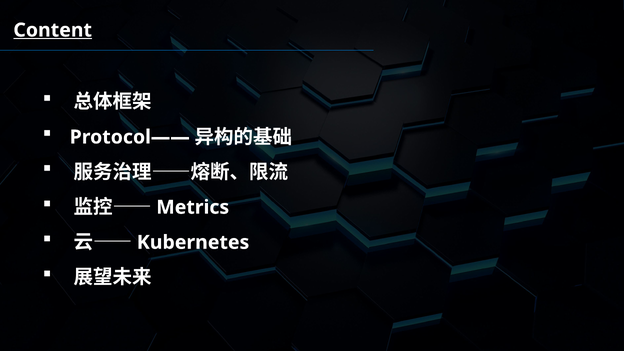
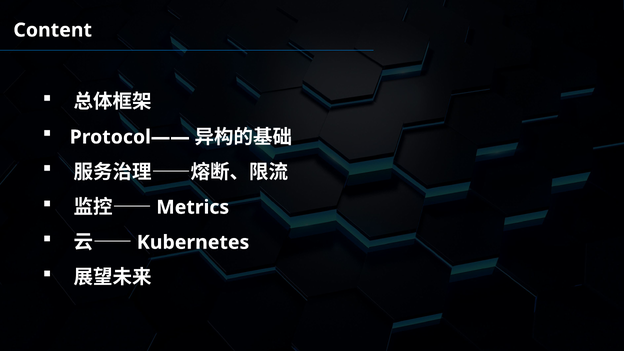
Content underline: present -> none (53, 30)
